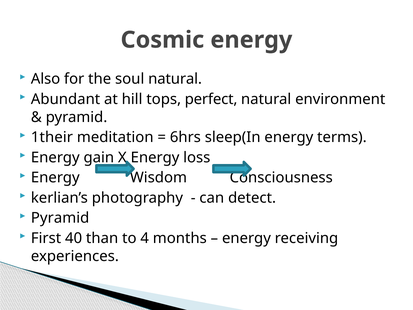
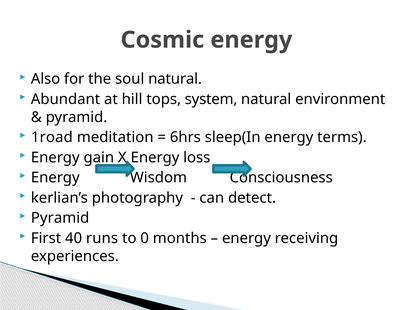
perfect: perfect -> system (211, 99)
1their: 1their -> 1road (52, 137)
than: than -> runs (102, 238)
4: 4 -> 0 (145, 238)
